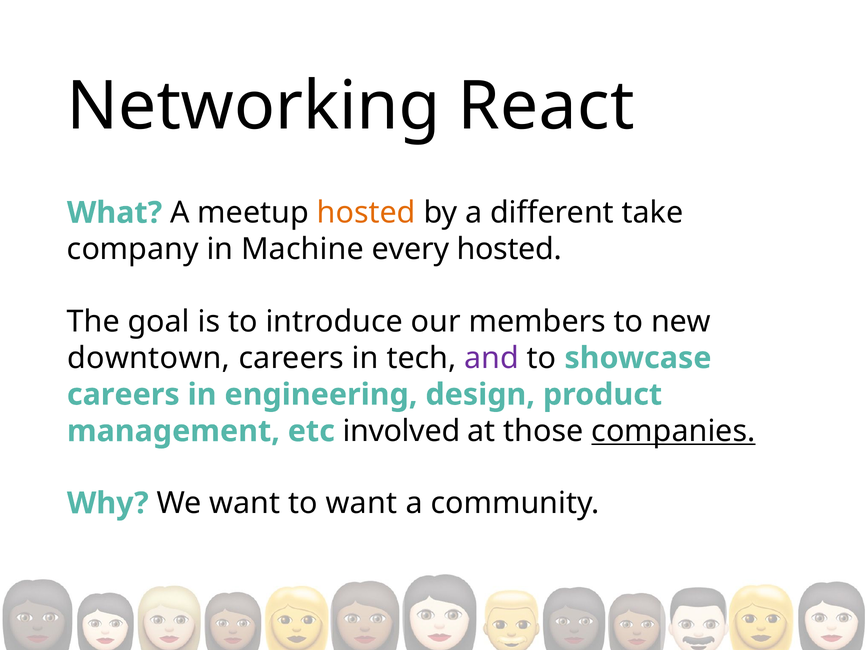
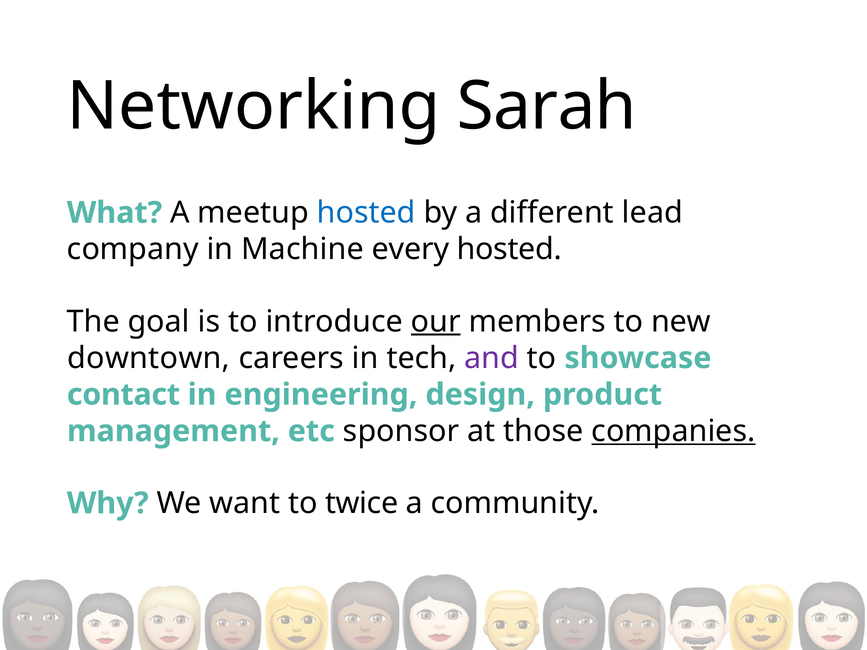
React: React -> Sarah (547, 106)
hosted colour: orange -> blue (366, 213)
take: take -> lead (653, 213)
our underline: none -> present (436, 322)
careers: careers -> contact (123, 395)
involved: involved -> sponsor (401, 431)
to want: want -> twice (362, 503)
